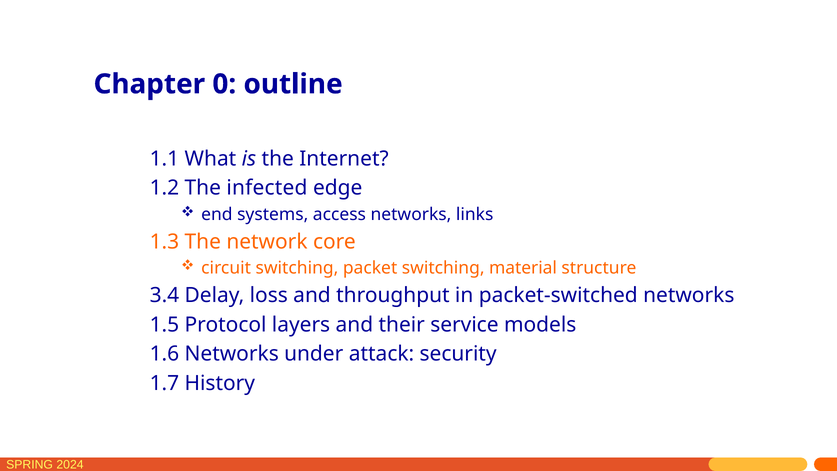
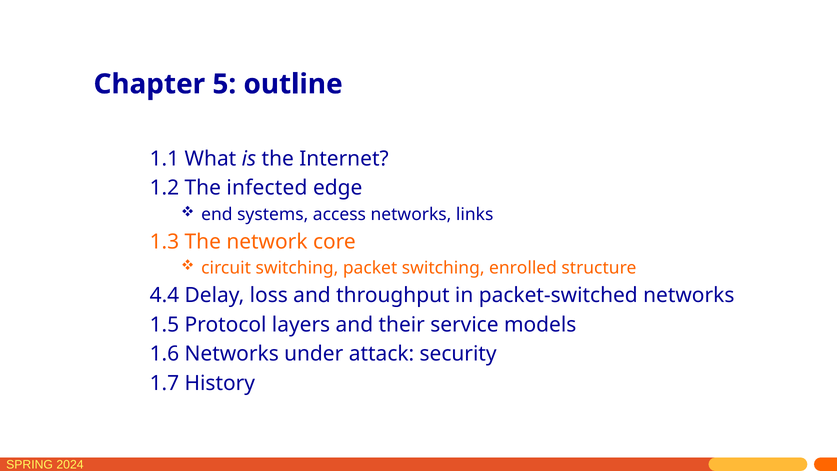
0: 0 -> 5 (224, 84)
material: material -> enrolled (523, 268)
3.4: 3.4 -> 4.4 (164, 295)
